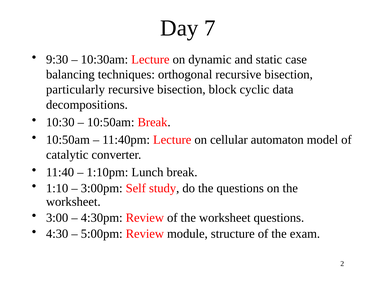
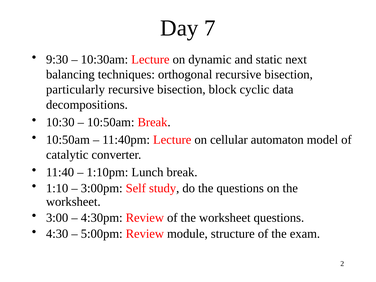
case: case -> next (296, 60)
